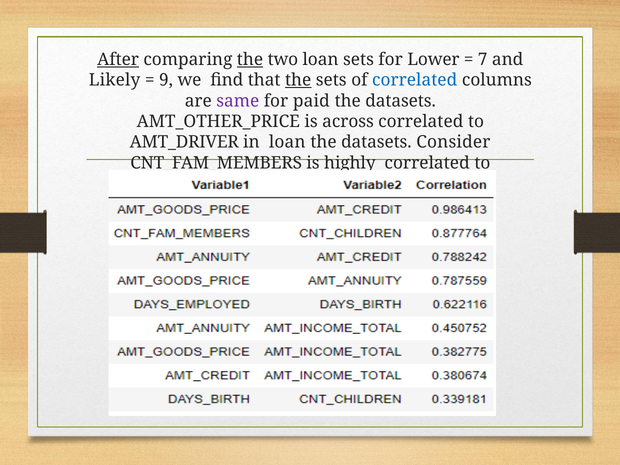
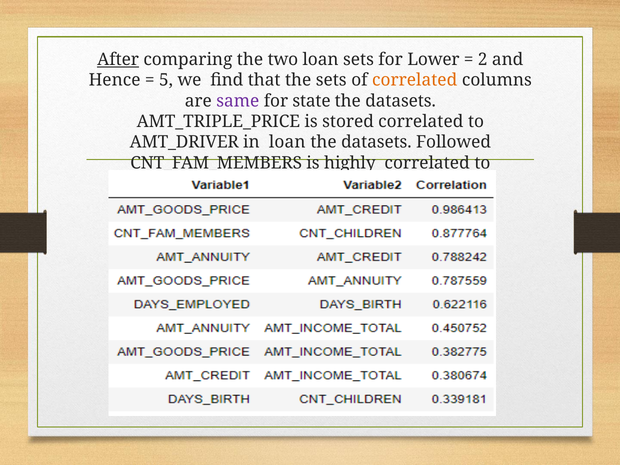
the underline: present -> none (250, 60)
7: 7 -> 2 (483, 60)
Likely: Likely -> Hence (115, 80)
9: 9 -> 5 (166, 80)
the underline: present -> none (298, 80)
correlated colour: blue -> orange (415, 80)
paid: paid -> state (312, 101)
AMT_OTHER_PRICE: AMT_OTHER_PRICE -> AMT_TRIPLE_PRICE (218, 122)
across: across -> stored (348, 122)
Consider: Consider -> Followed (453, 142)
